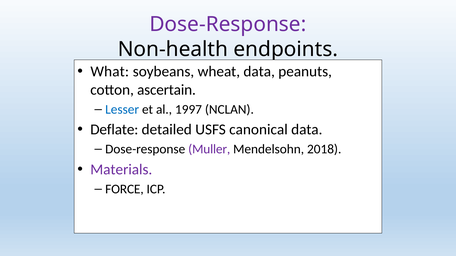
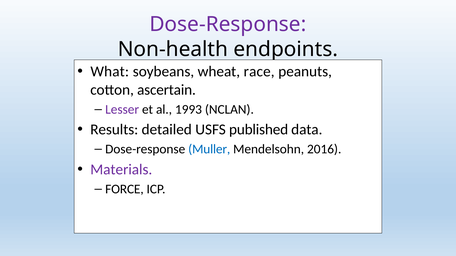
wheat data: data -> race (259, 72)
Lesser colour: blue -> purple (122, 110)
1997: 1997 -> 1993 (189, 110)
Deflate: Deflate -> Results (114, 130)
canonical: canonical -> published (259, 130)
Muller colour: purple -> blue (209, 150)
2018: 2018 -> 2016 (324, 150)
